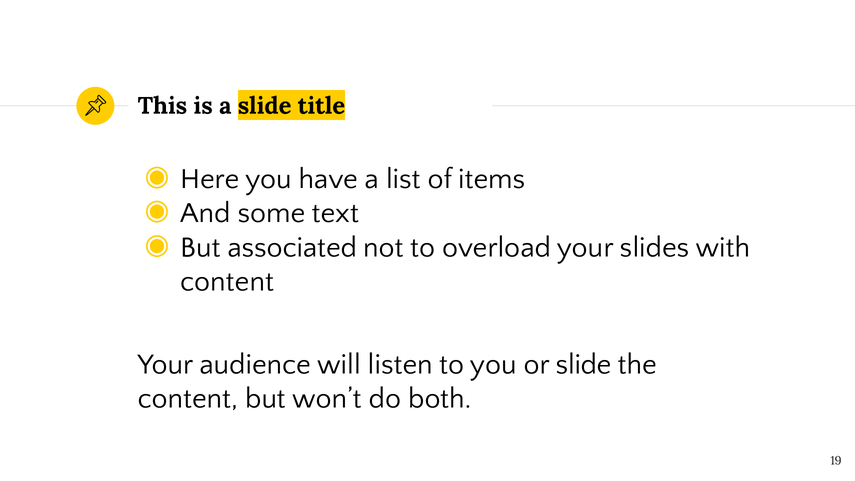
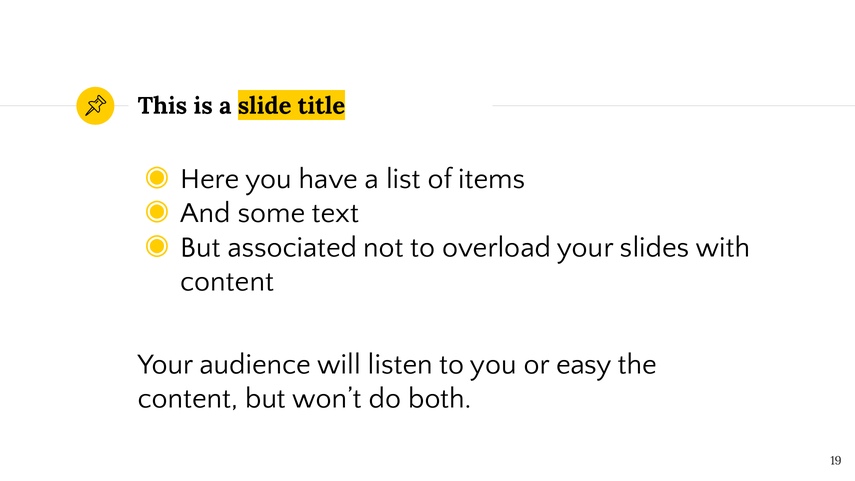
or slide: slide -> easy (584, 364)
